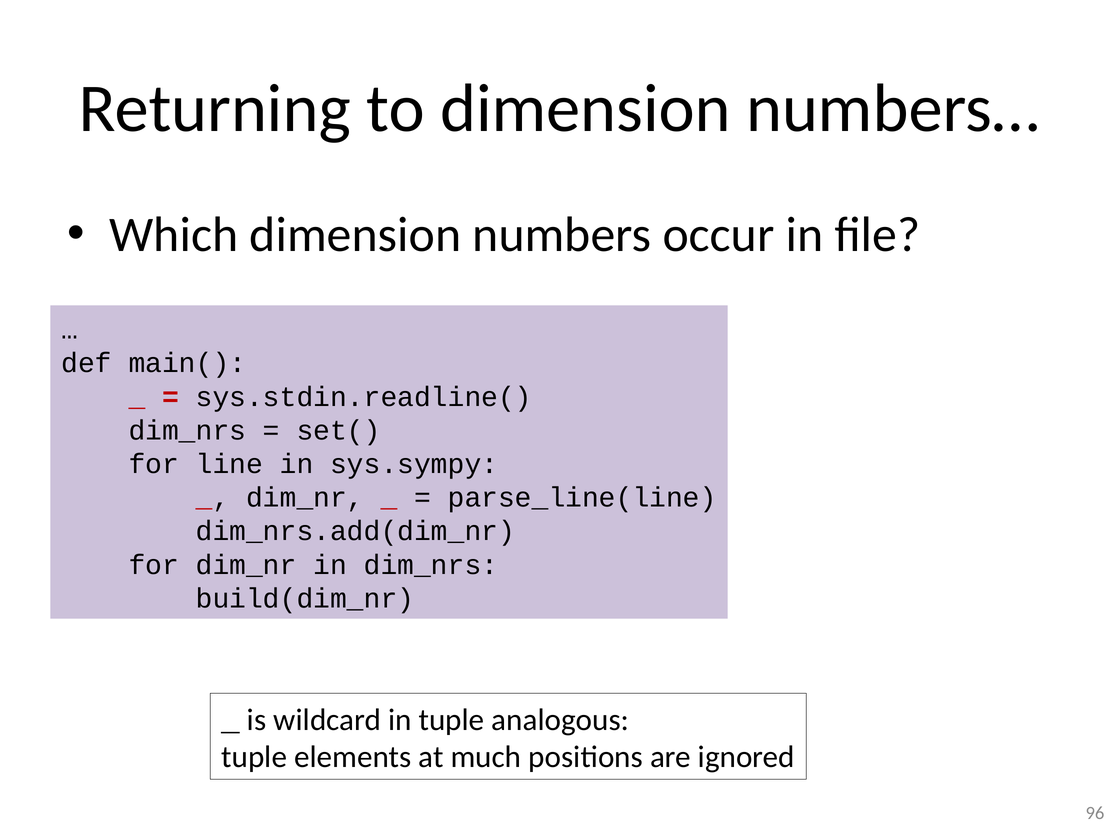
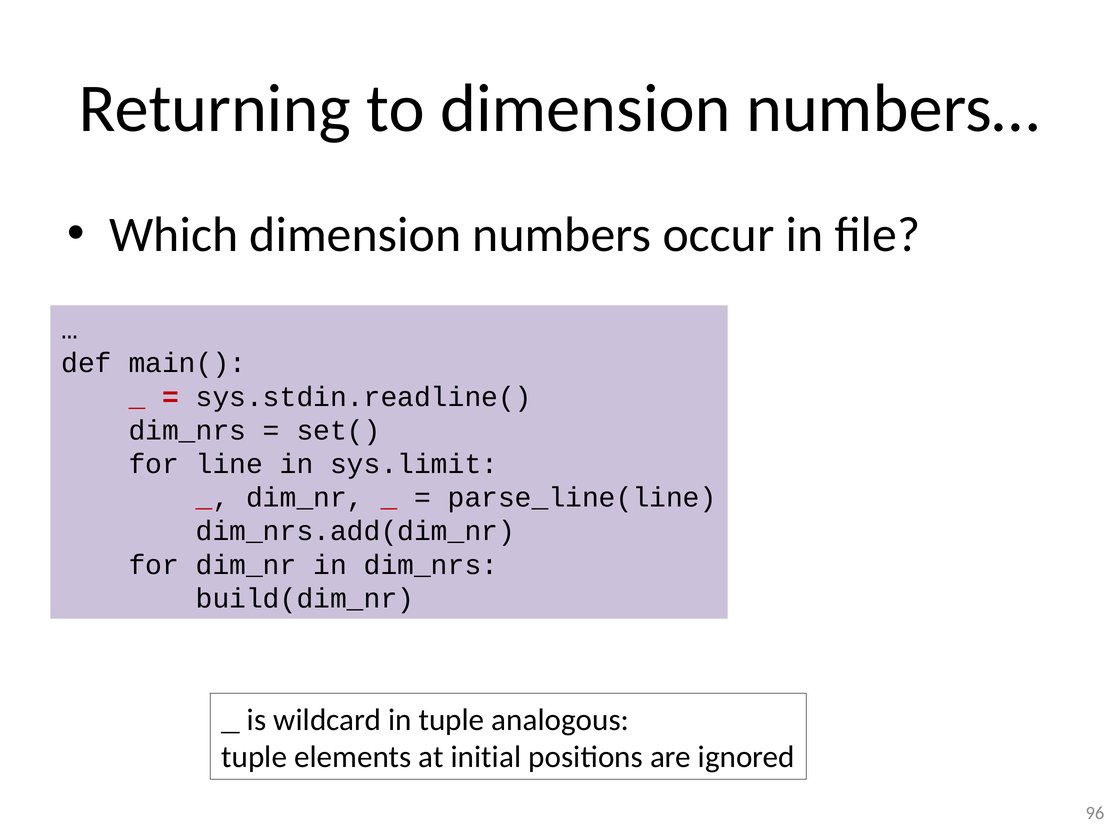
sys.sympy: sys.sympy -> sys.limit (414, 464)
much: much -> initial (486, 757)
